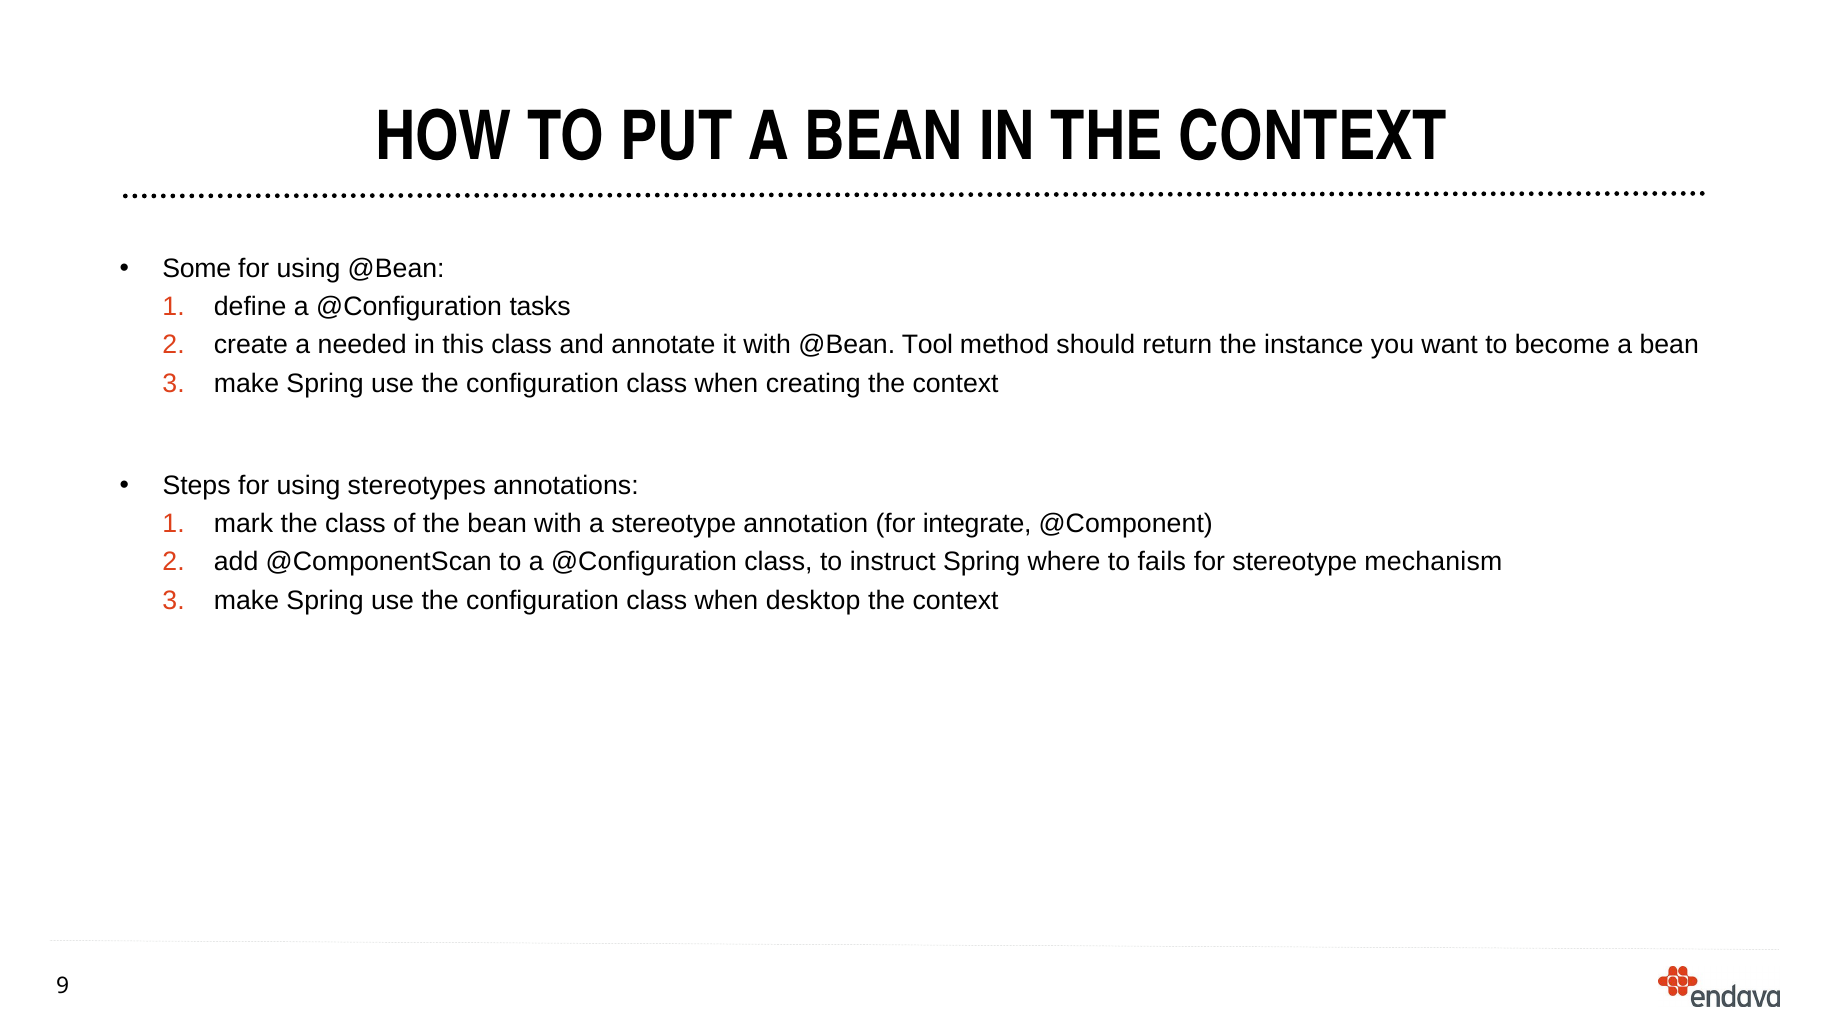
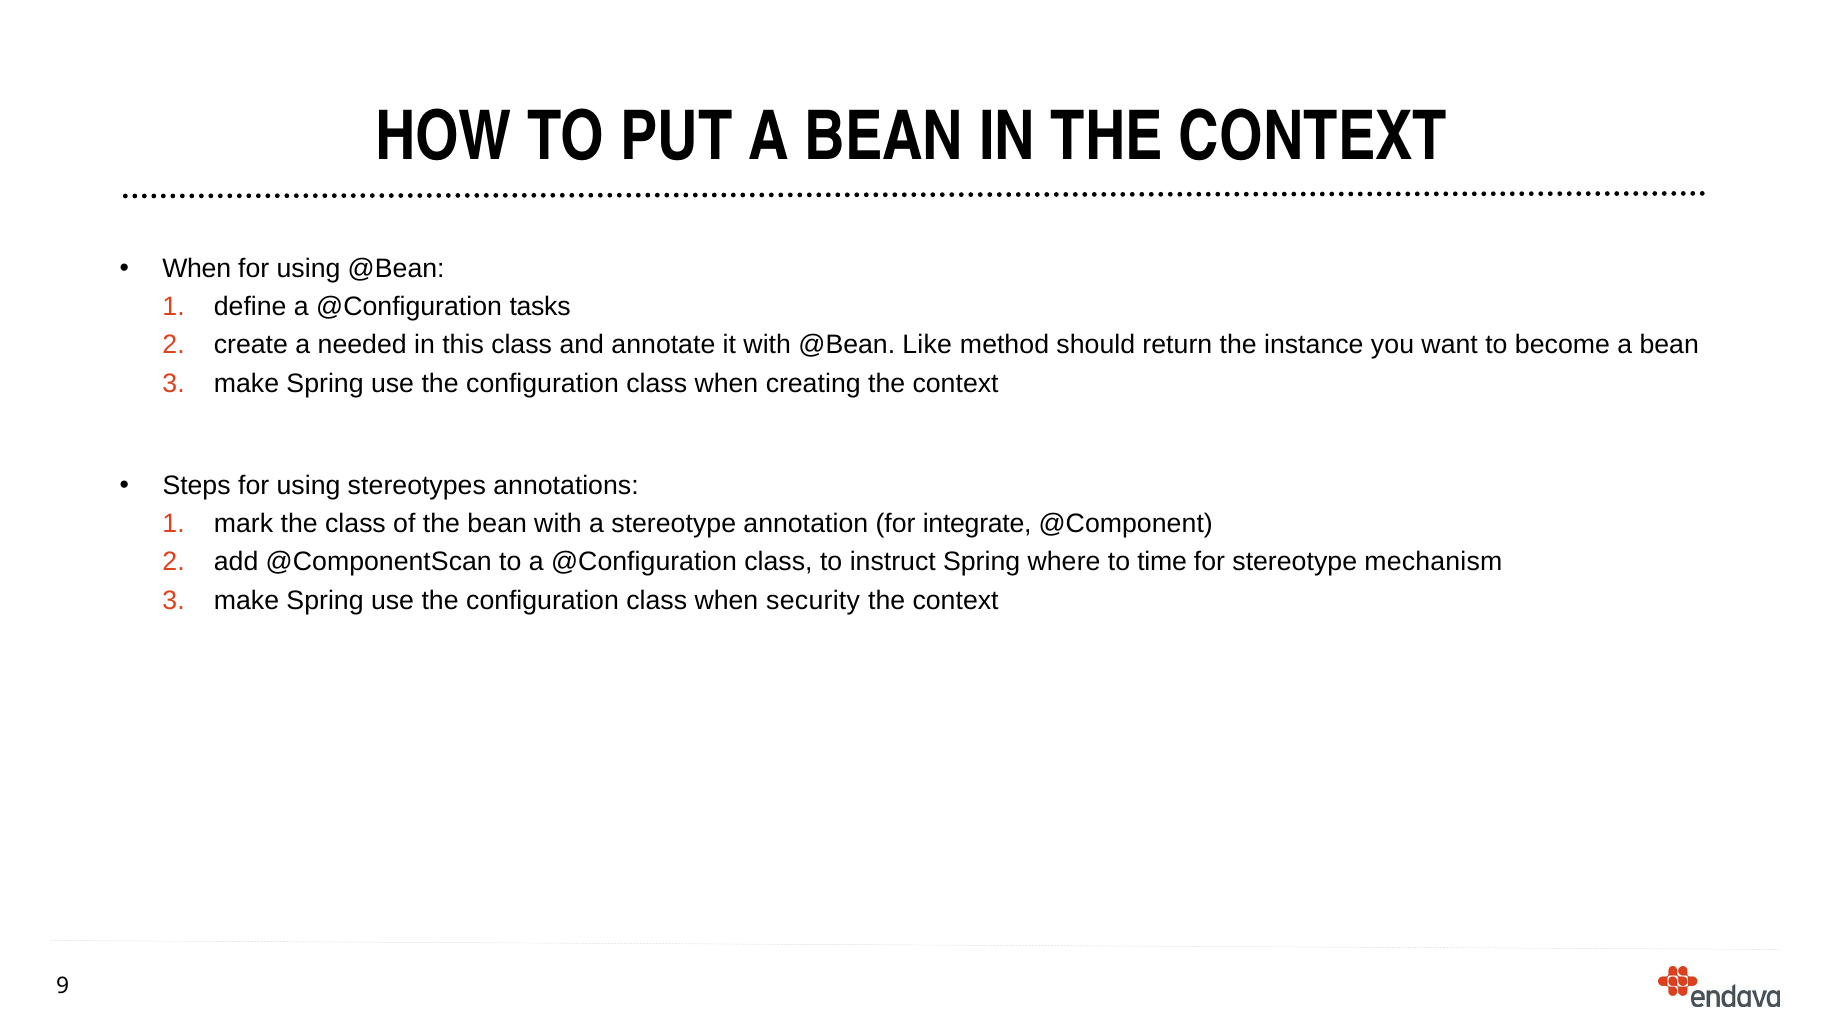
Some: Some -> When (197, 269)
Tool: Tool -> Like (927, 345)
fails: fails -> time (1162, 562)
desktop: desktop -> security (813, 600)
